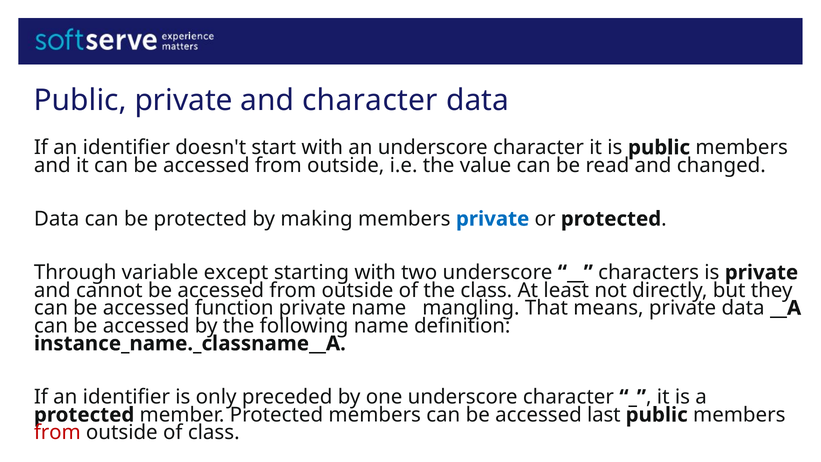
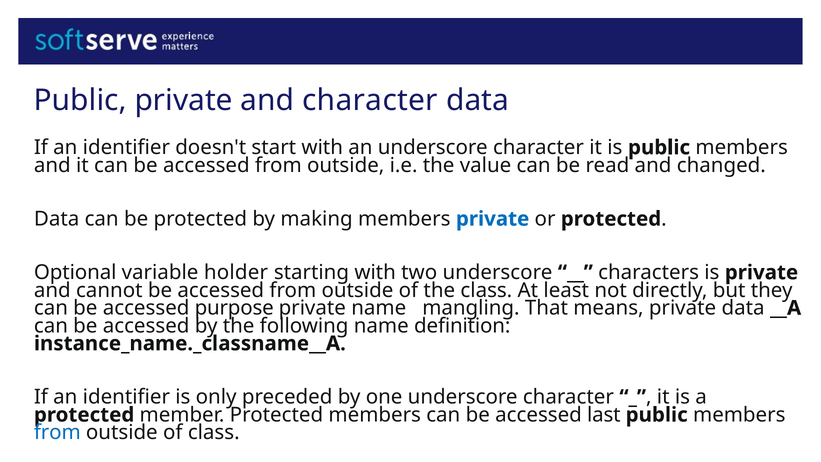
Through: Through -> Optional (75, 272)
except: except -> holder (236, 272)
function: function -> purpose (234, 308)
from colour: red -> blue (57, 432)
